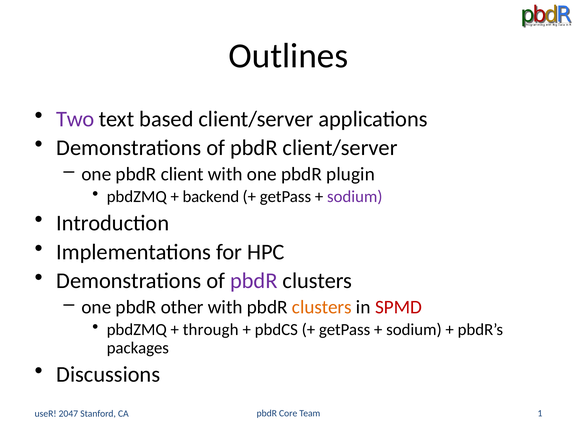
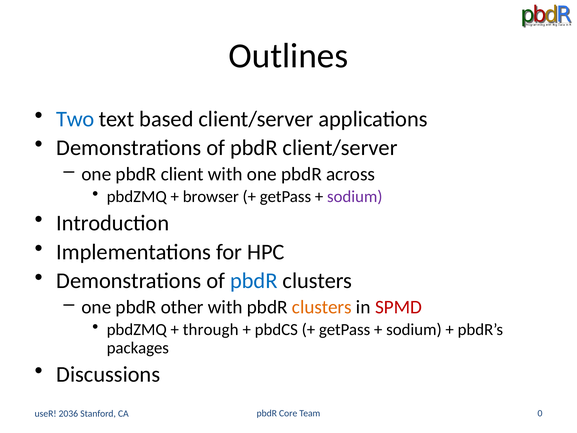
Two colour: purple -> blue (75, 119)
plugin: plugin -> across (351, 174)
backend: backend -> browser (211, 196)
pbdR colour: purple -> blue (254, 281)
1: 1 -> 0 (540, 413)
2047: 2047 -> 2036 (68, 413)
